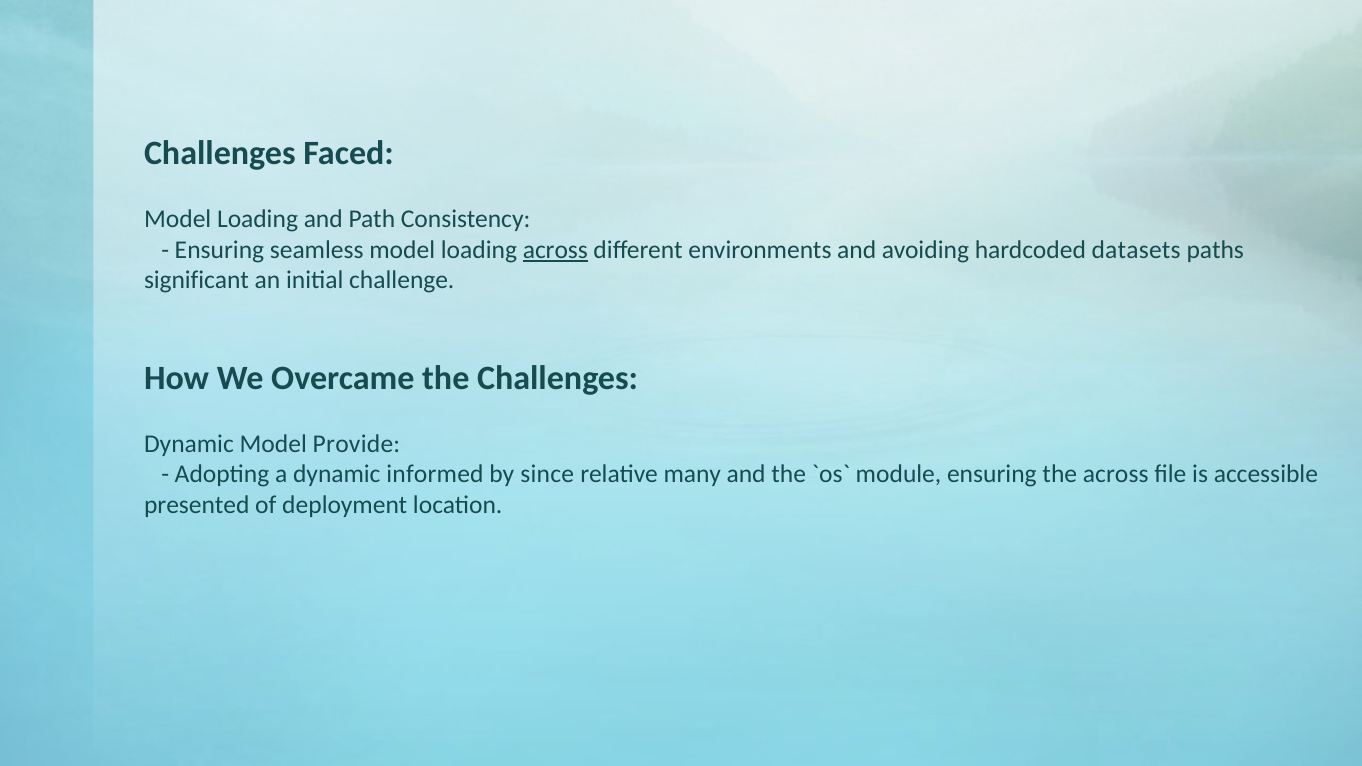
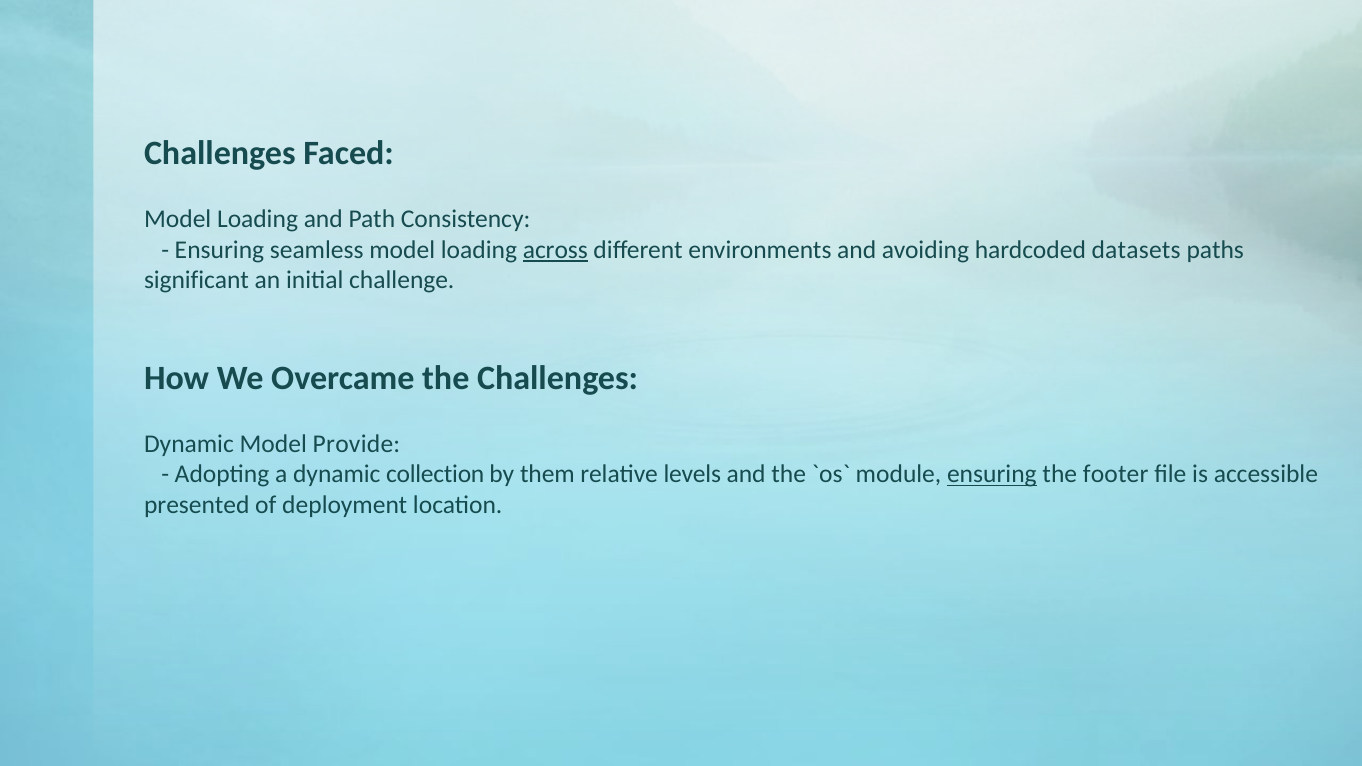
informed: informed -> collection (435, 475)
since: since -> them (547, 475)
many: many -> levels (692, 475)
ensuring underline: none -> present (992, 475)
the across: across -> footer (1116, 475)
